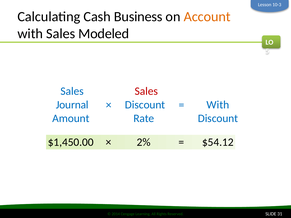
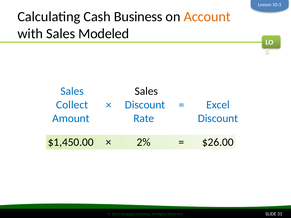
Sales colour: red -> black (146, 91)
Journal: Journal -> Collect (72, 105)
With: With -> Excel (218, 105)
$54.12: $54.12 -> $26.00 (218, 142)
